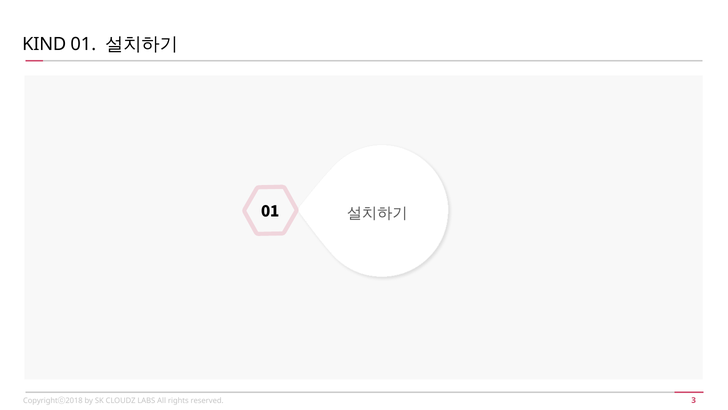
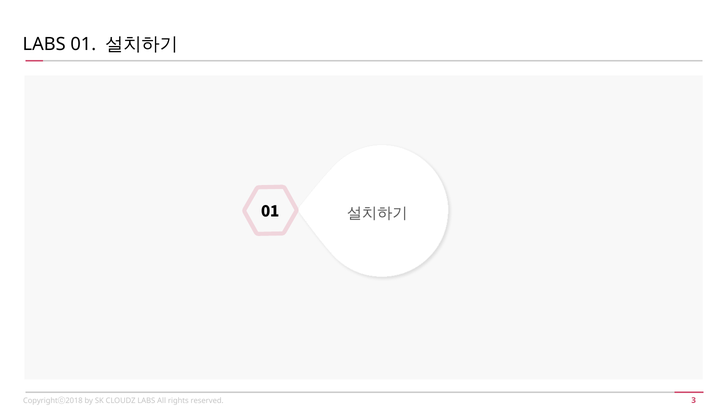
KIND: KIND -> LABS (44, 44)
